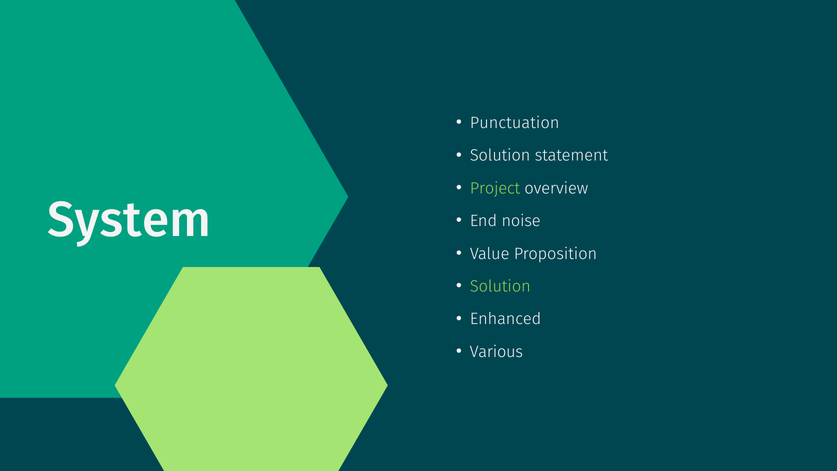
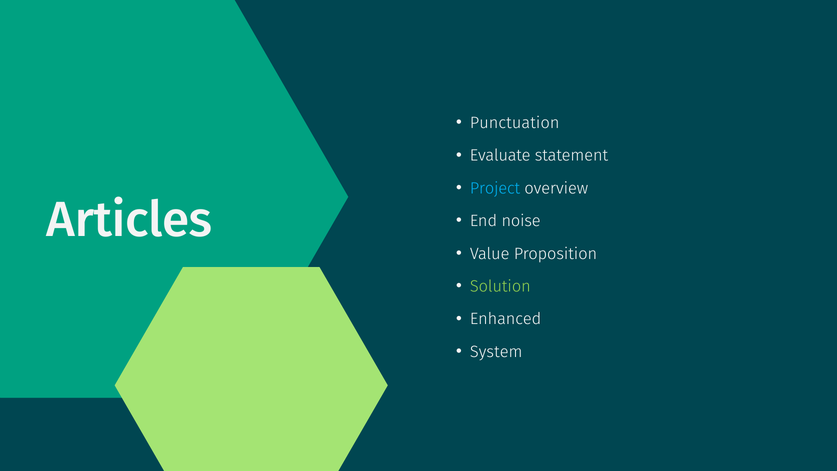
Solution: Solution -> Evaluate (500, 156)
Project colour: light green -> light blue (495, 188)
System: System -> Articles (129, 220)
Various: Various -> System (496, 352)
